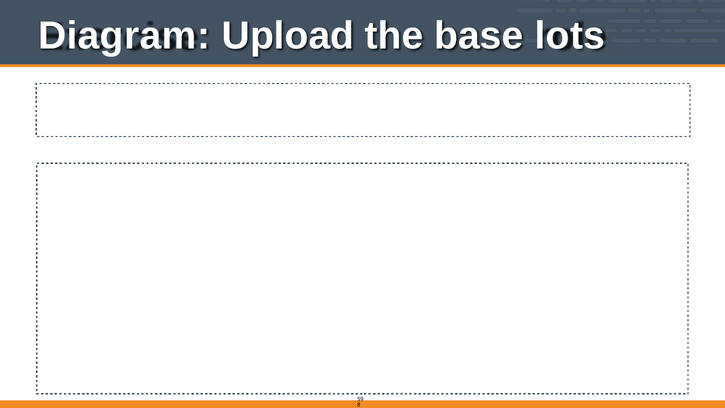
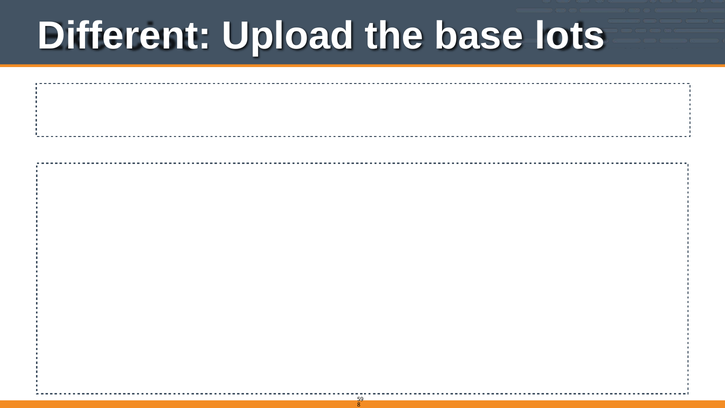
Diagram: Diagram -> Different (124, 36)
